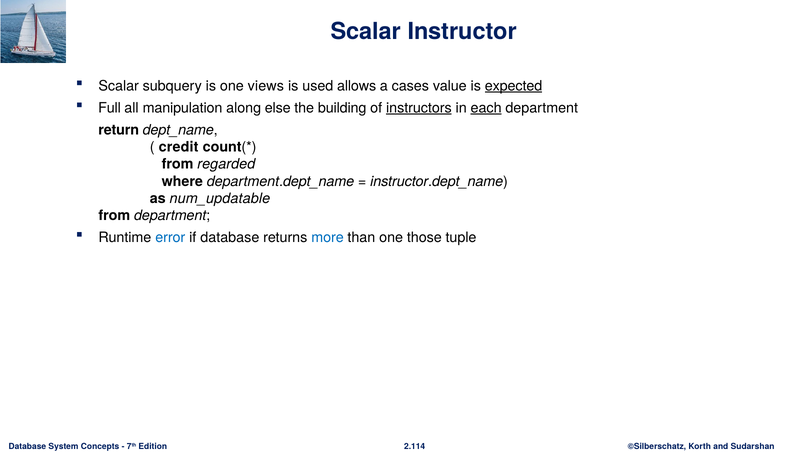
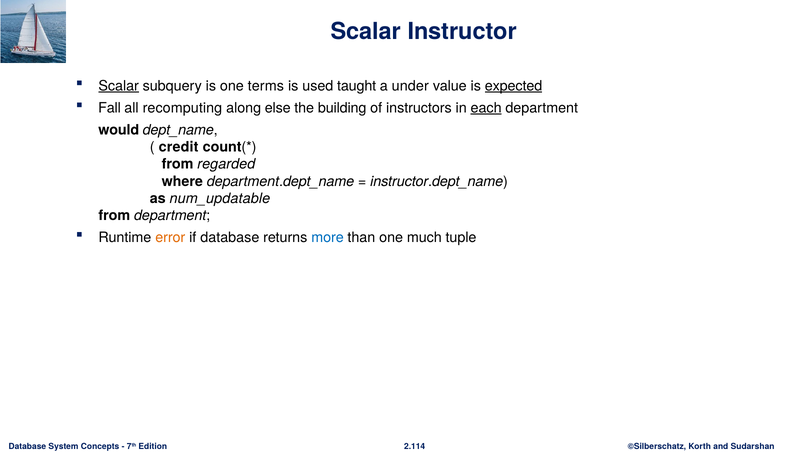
Scalar underline: none -> present (119, 86)
views: views -> terms (266, 86)
allows: allows -> taught (357, 86)
cases: cases -> under (410, 86)
Full: Full -> Fall (109, 108)
manipulation: manipulation -> recomputing (182, 108)
instructors underline: present -> none (419, 108)
return: return -> would (119, 130)
error colour: blue -> orange (170, 238)
those: those -> much (424, 238)
